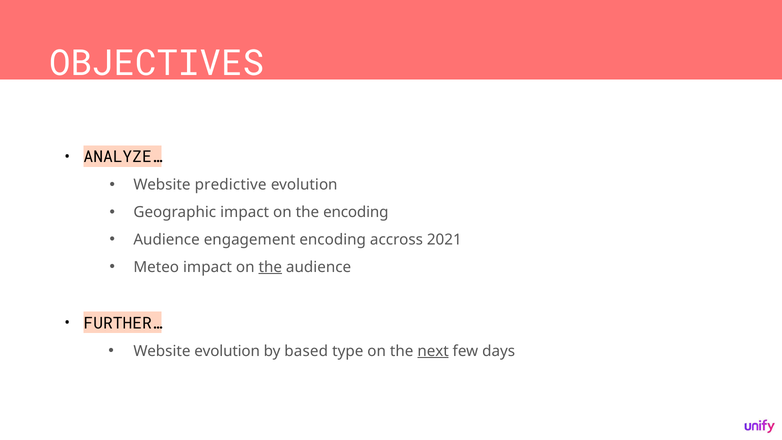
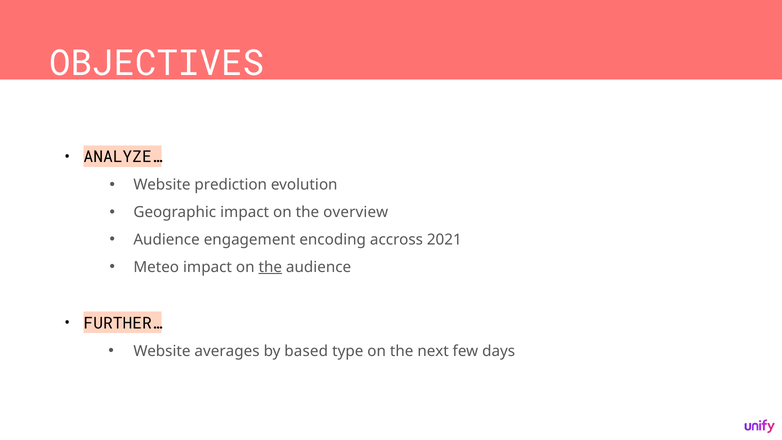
predictive: predictive -> prediction (231, 185)
the encoding: encoding -> overview (356, 212)
Website evolution: evolution -> averages (227, 351)
next underline: present -> none (433, 351)
